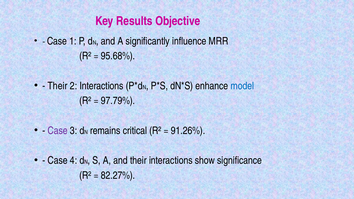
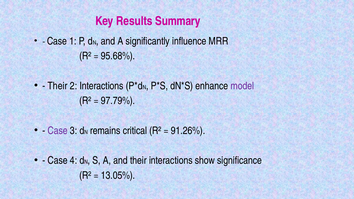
Objective: Objective -> Summary (178, 21)
model colour: blue -> purple (242, 86)
82.27%: 82.27% -> 13.05% (118, 175)
